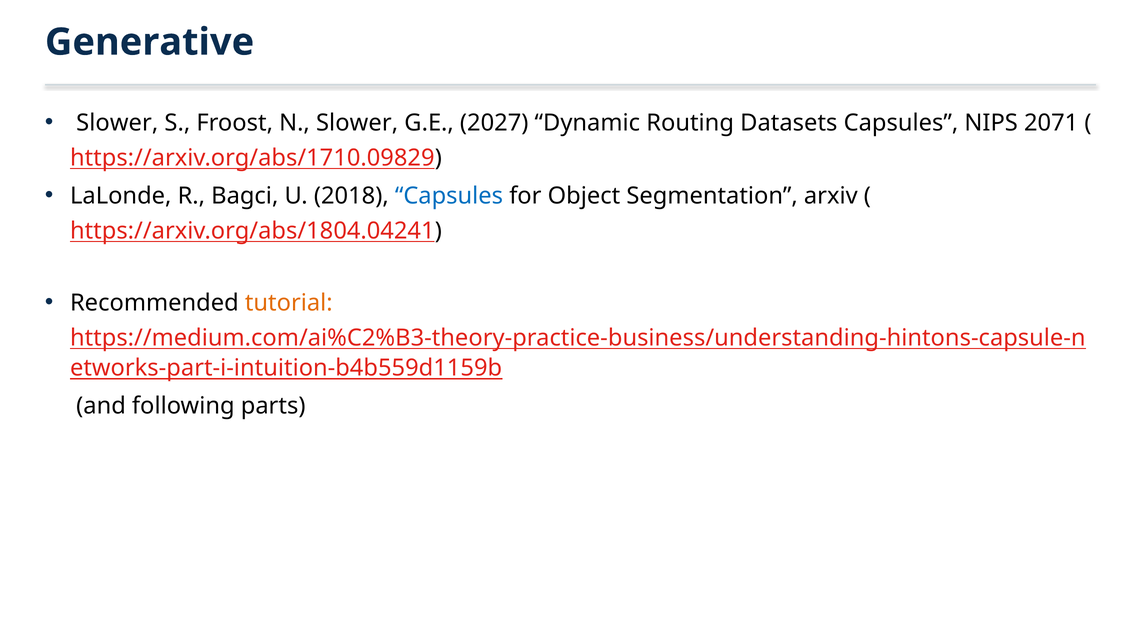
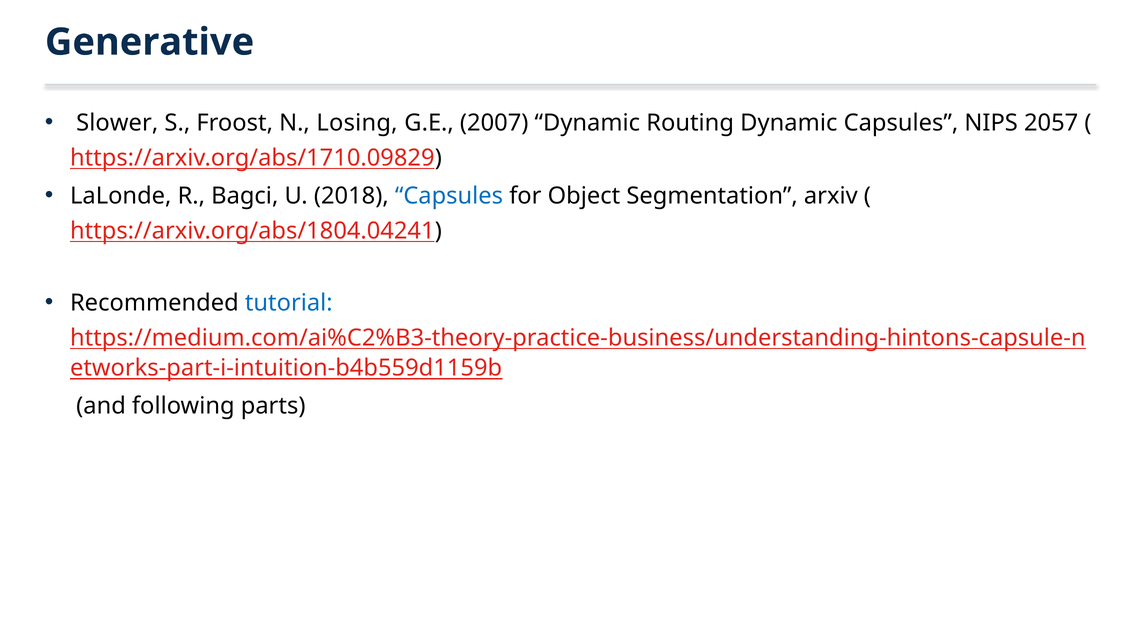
N Slower: Slower -> Losing (357, 123)
2027: 2027 -> 2007 (494, 123)
Routing Datasets: Datasets -> Dynamic (789, 123)
2071: 2071 -> 2057 (1051, 123)
tutorial colour: orange -> blue (289, 303)
